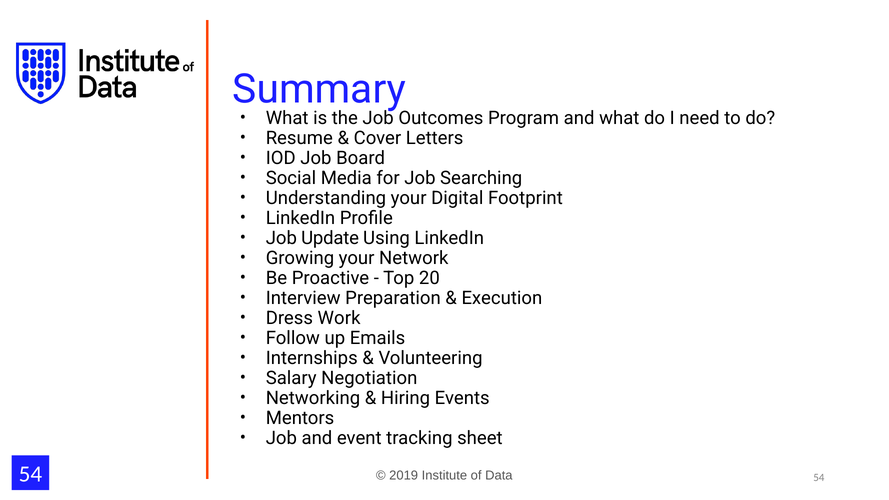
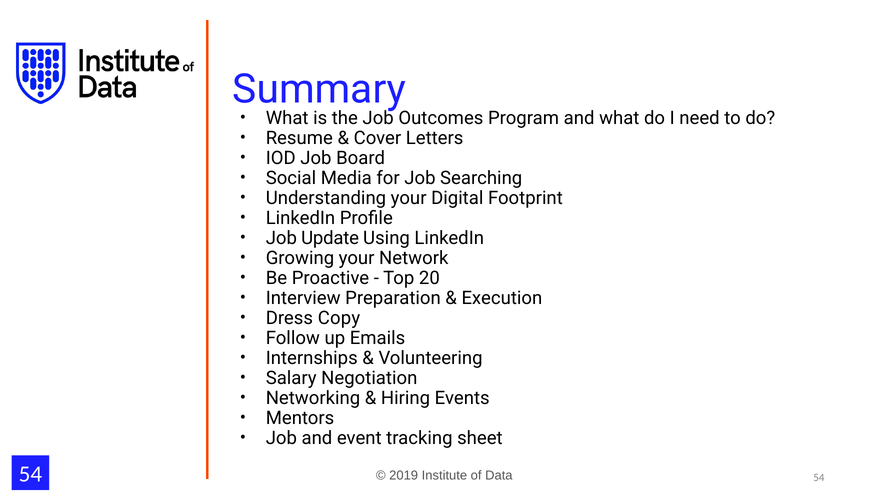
Work: Work -> Copy (339, 318)
